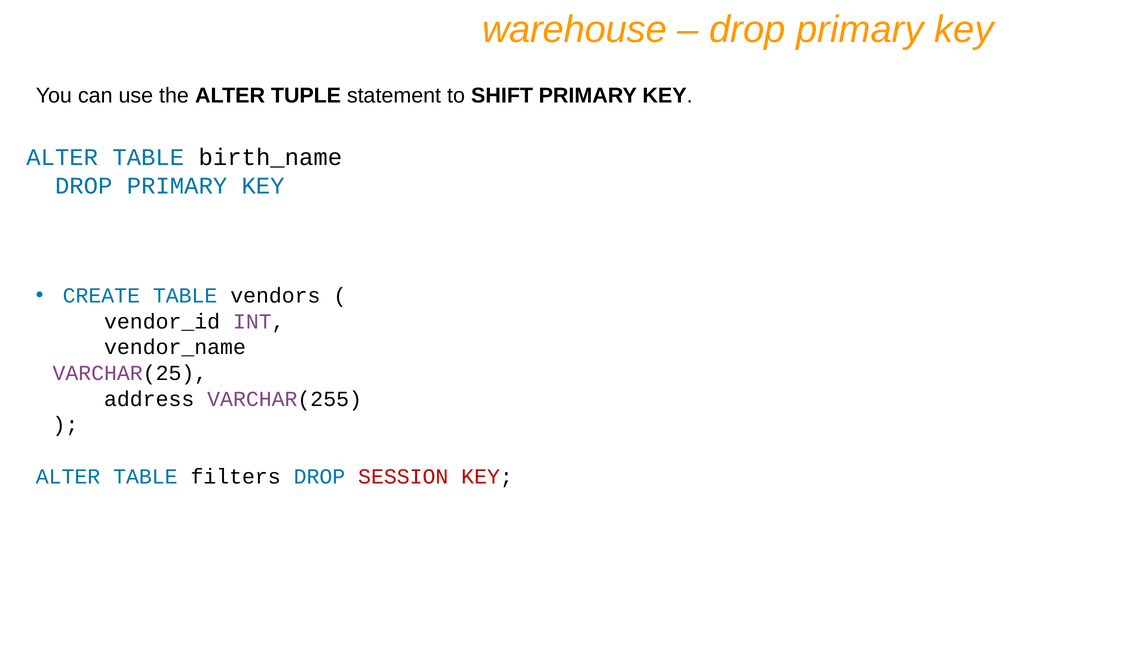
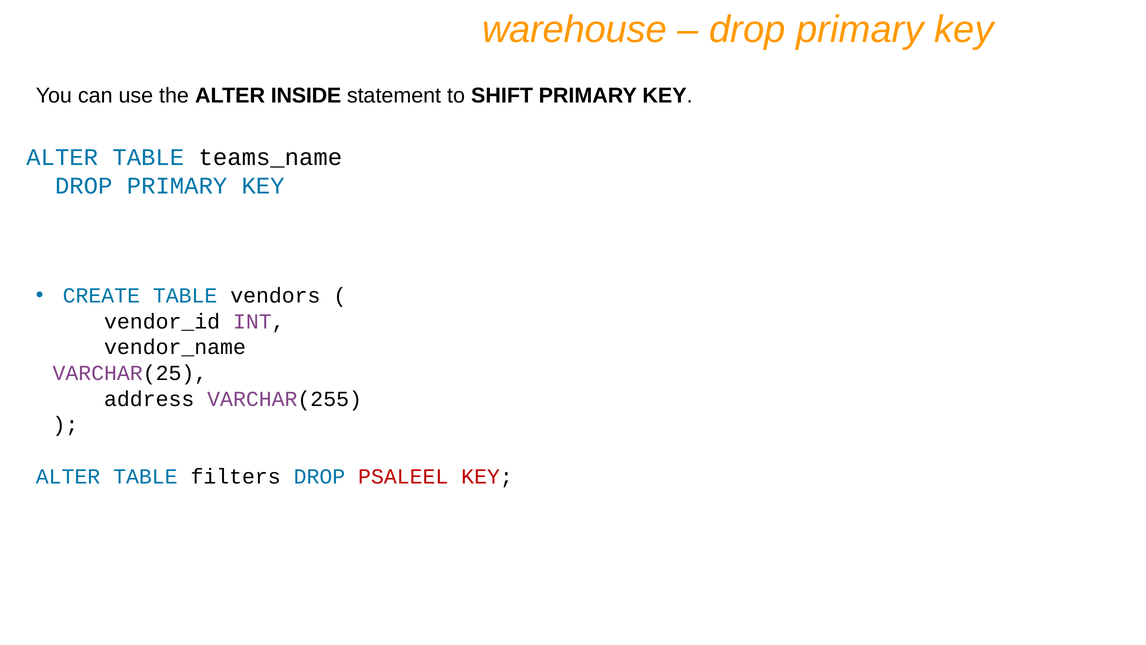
TUPLE: TUPLE -> INSIDE (306, 95)
birth_name: birth_name -> teams_name (270, 157)
SESSION: SESSION -> PSALEEL (403, 476)
